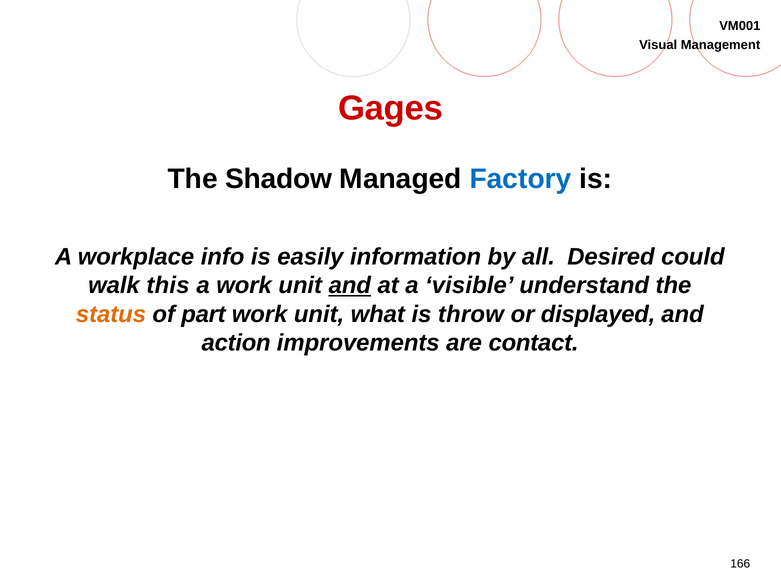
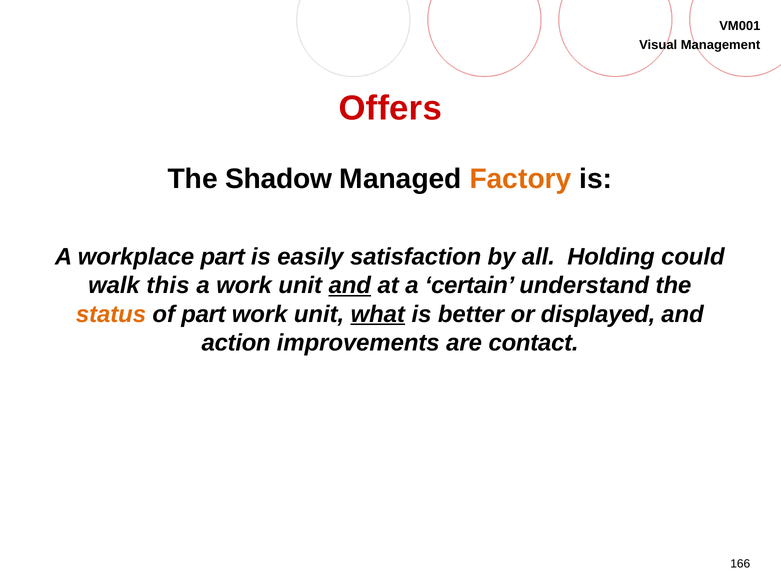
Gages: Gages -> Offers (390, 108)
Factory colour: blue -> orange (521, 179)
workplace info: info -> part (223, 257)
information: information -> satisfaction (416, 257)
Desired: Desired -> Holding (611, 257)
visible: visible -> certain (470, 285)
what underline: none -> present (378, 314)
throw: throw -> better (471, 314)
